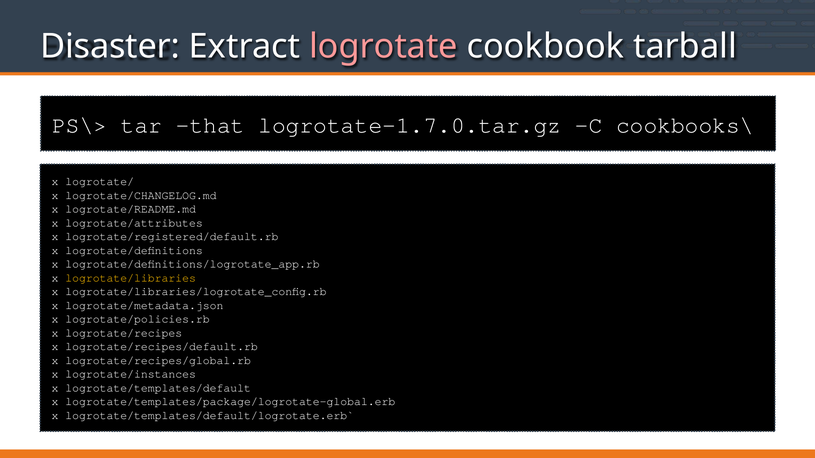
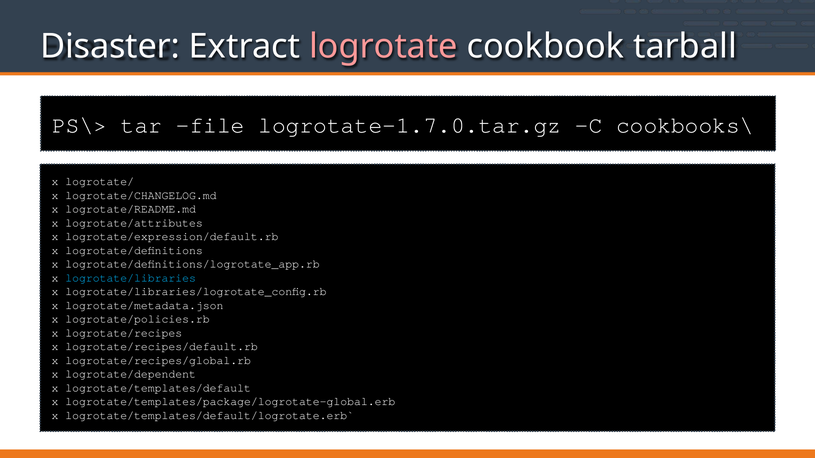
that: that -> file (210, 125)
logrotate/registered/default.rb: logrotate/registered/default.rb -> logrotate/expression/default.rb (172, 237)
logrotate/libraries colour: yellow -> light blue (131, 278)
logrotate/instances: logrotate/instances -> logrotate/dependent (131, 374)
